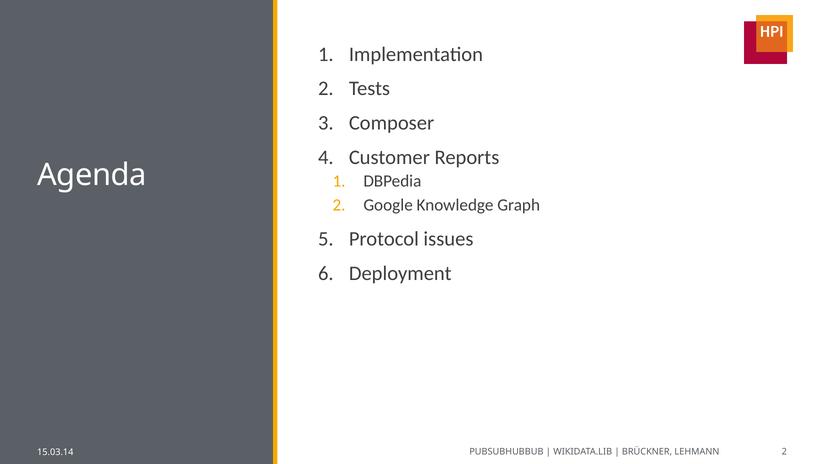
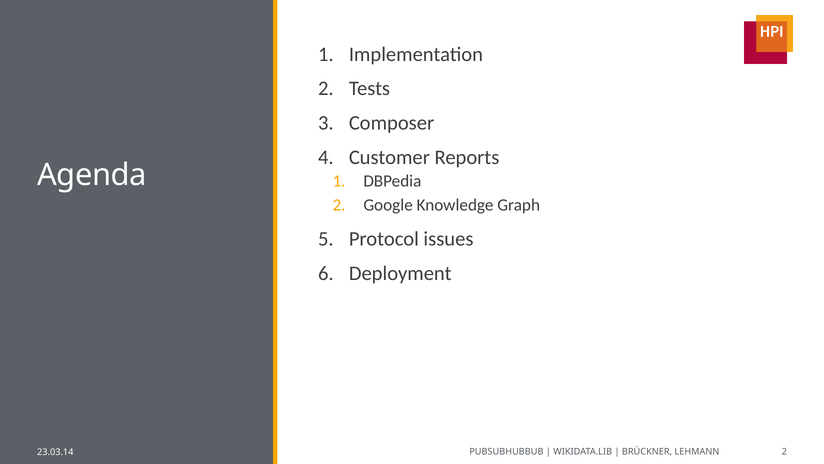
15.03.14: 15.03.14 -> 23.03.14 (55, 452)
